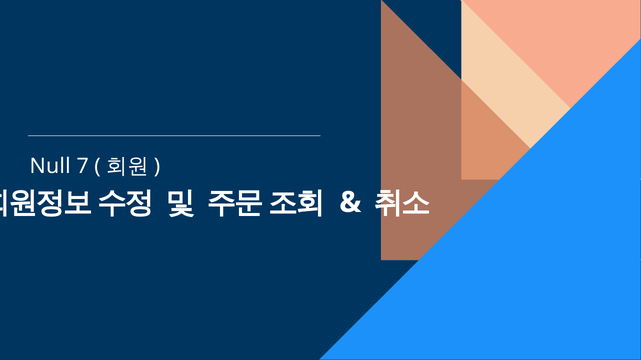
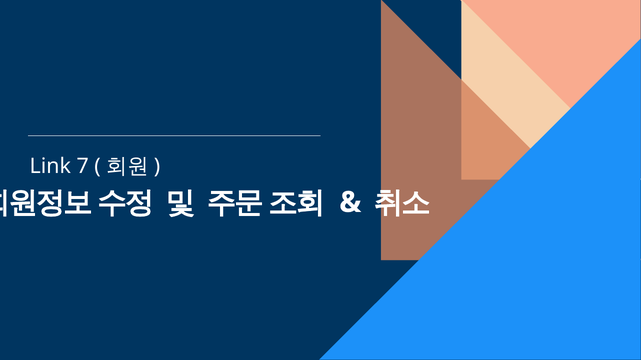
Null: Null -> Link (50, 167)
